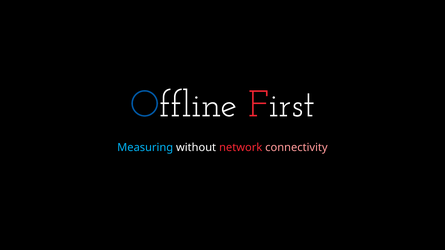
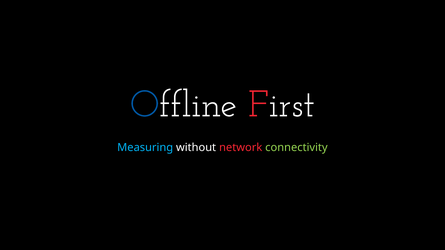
connectivity colour: pink -> light green (296, 148)
